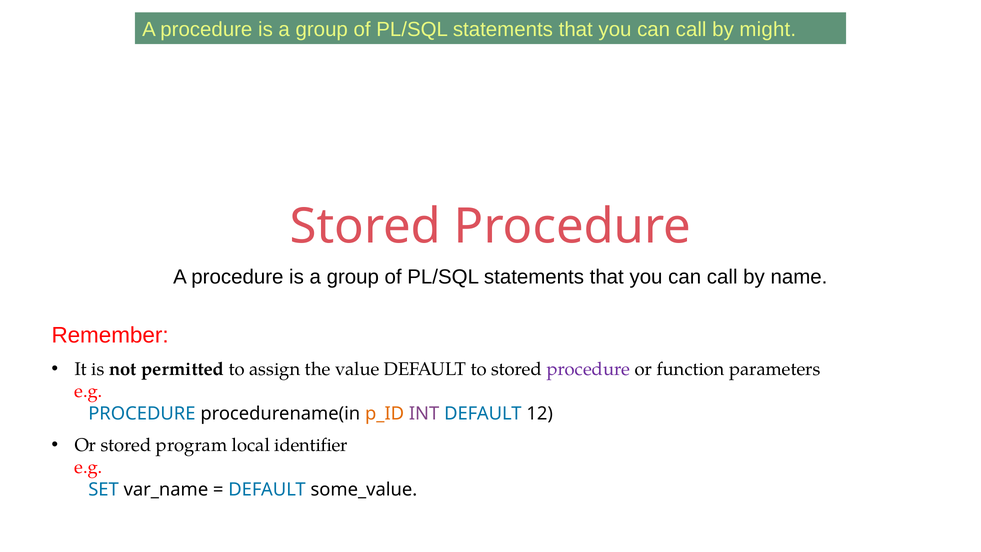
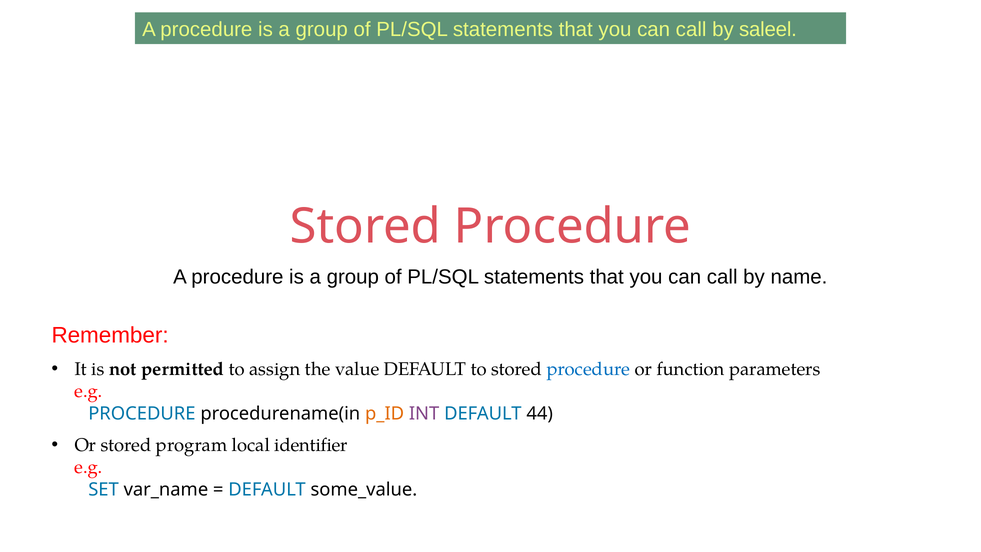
might: might -> saleel (768, 30)
procedure colour: purple -> blue (588, 369)
12: 12 -> 44 (540, 413)
